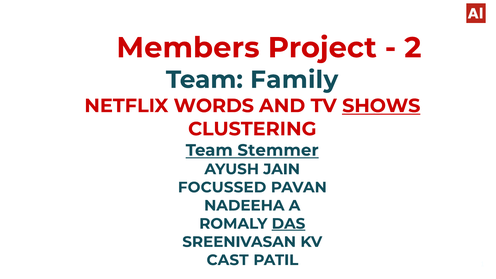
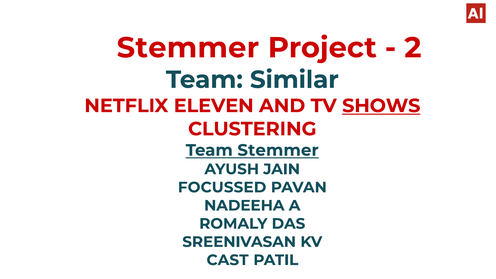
Members: Members -> Stemmer (188, 48)
Family: Family -> Similar (294, 80)
WORDS: WORDS -> ELEVEN (214, 106)
DAS underline: present -> none (288, 224)
